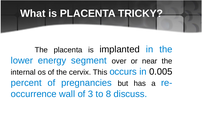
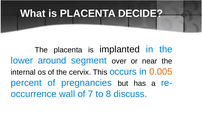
TRICKY: TRICKY -> DECIDE (141, 13)
energy: energy -> around (52, 60)
0.005 colour: black -> orange (161, 71)
3: 3 -> 7 (91, 94)
